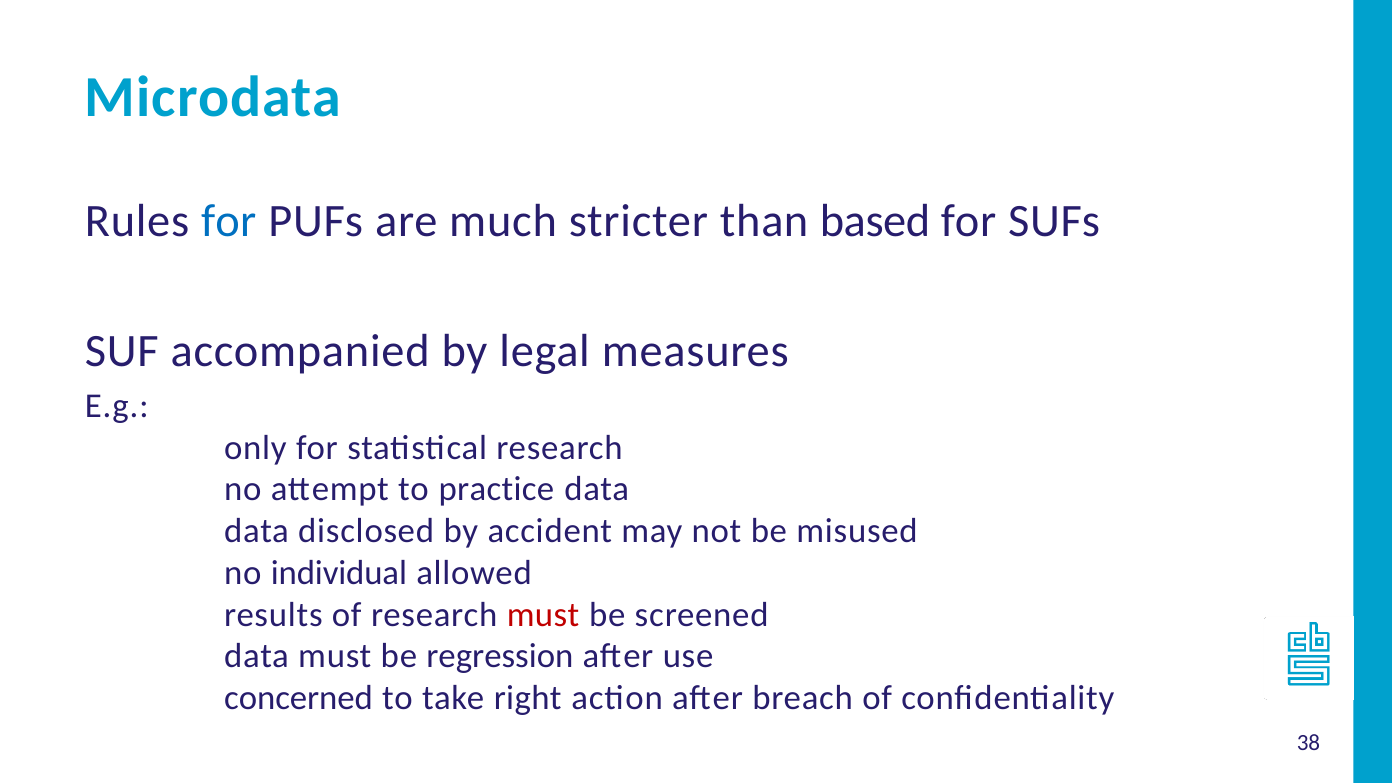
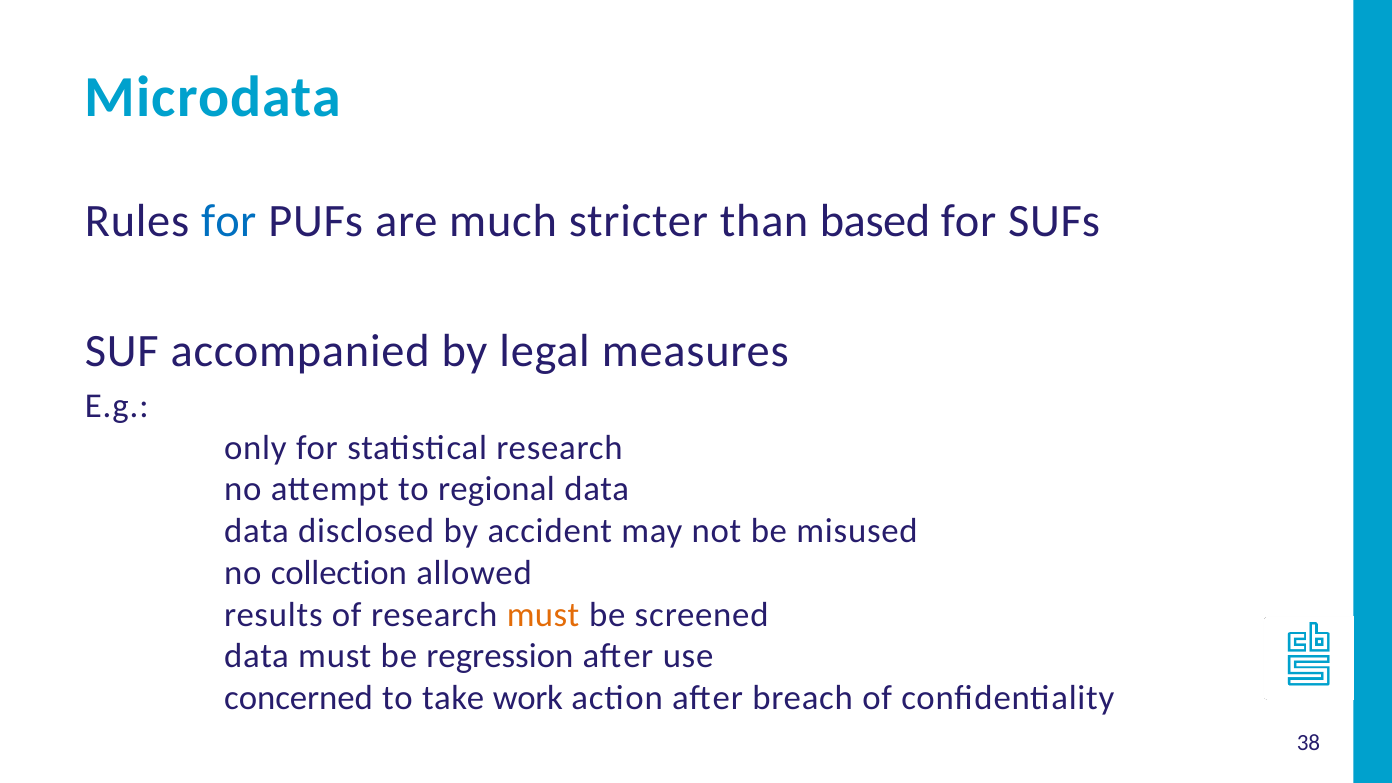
practice: practice -> regional (496, 489)
individual: individual -> collection (339, 573)
must colour: red -> orange (543, 615)
right: right -> work (528, 698)
